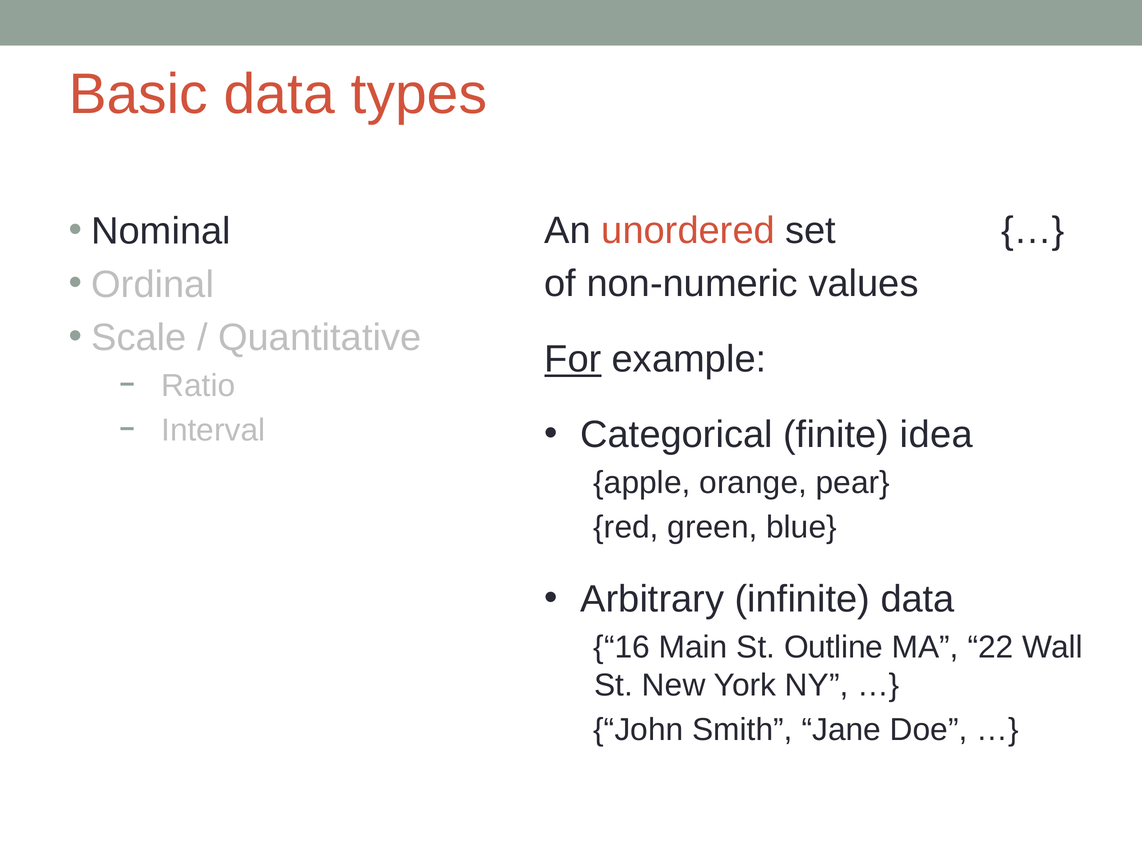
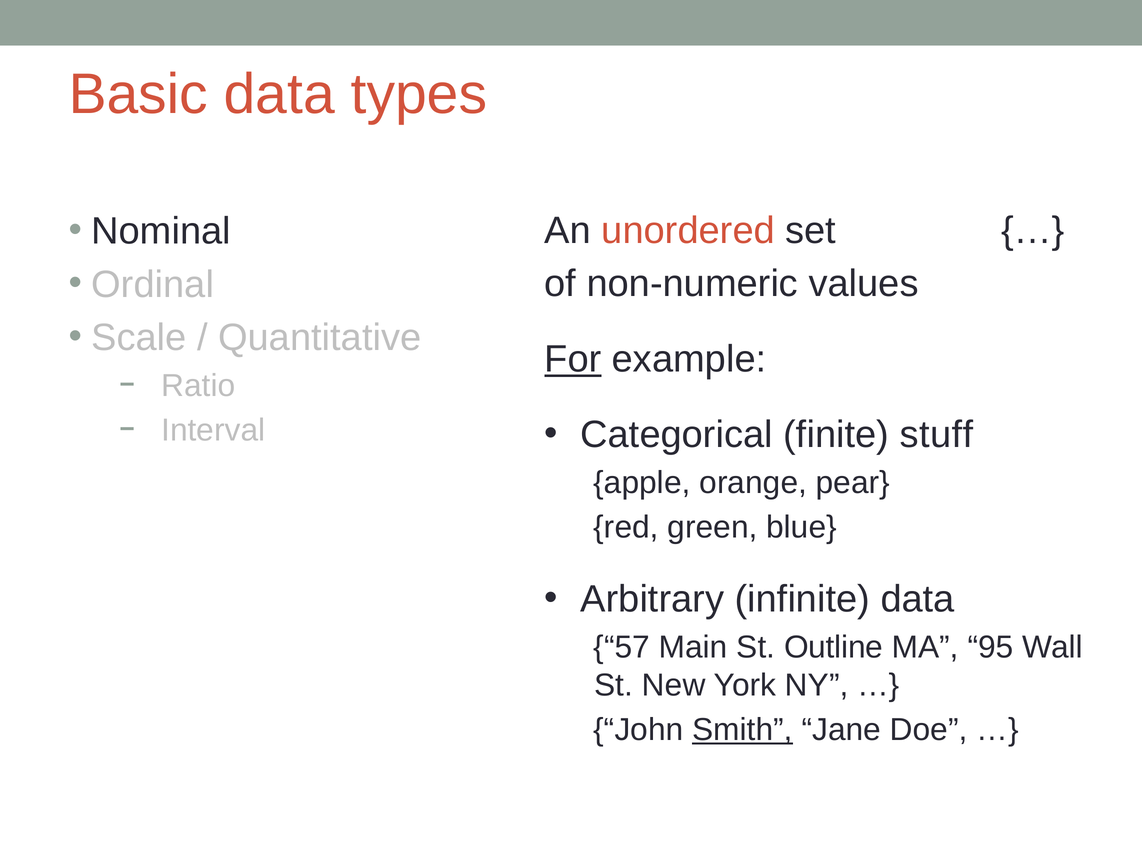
idea: idea -> stuff (936, 435)
16: 16 -> 57 (622, 647)
22: 22 -> 95 (991, 647)
Smith underline: none -> present (742, 729)
